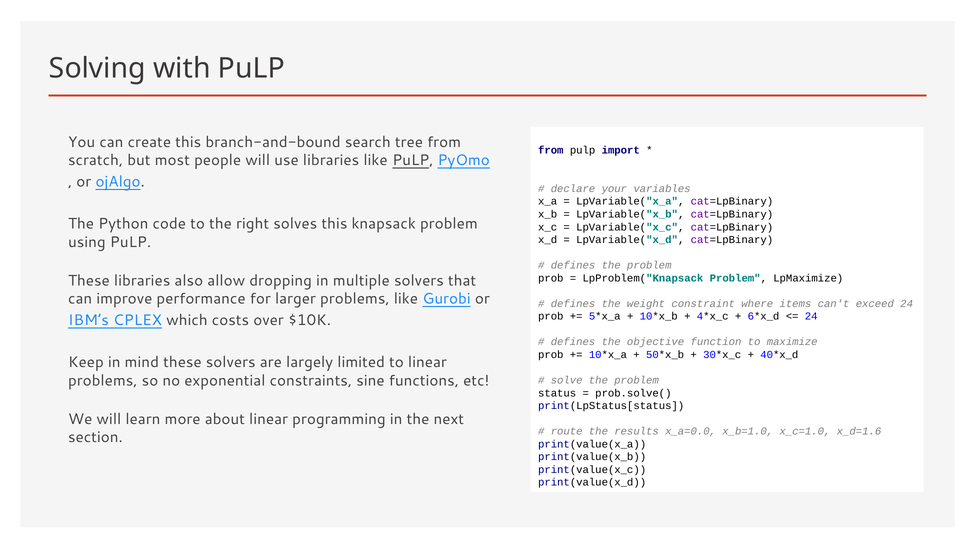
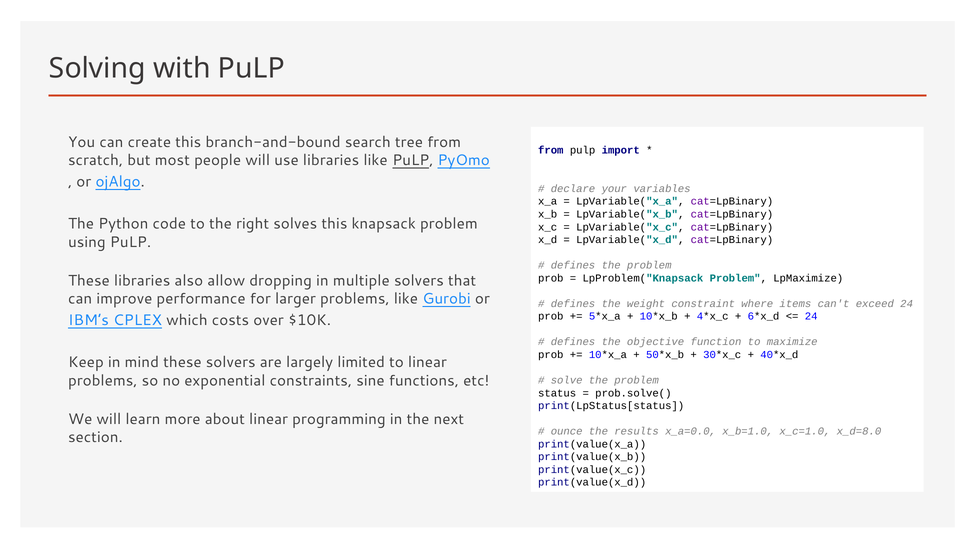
route: route -> ounce (567, 432)
x_d=1.6: x_d=1.6 -> x_d=8.0 (859, 432)
